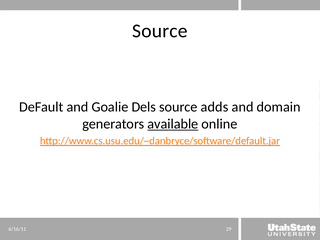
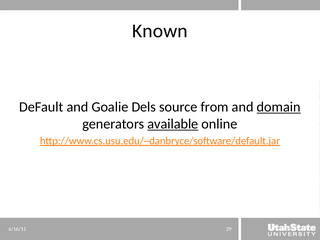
Source: Source -> Known (160, 31)
adds: adds -> from (215, 107)
domain underline: none -> present (279, 107)
